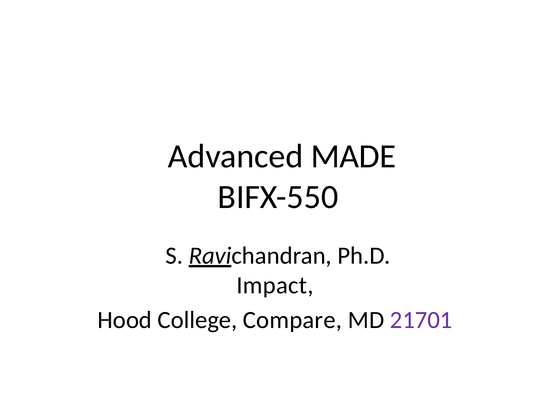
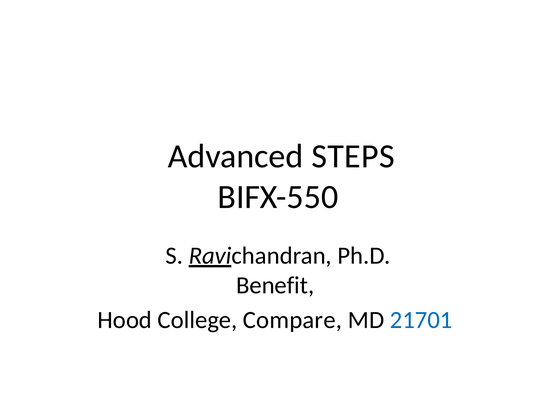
MADE: MADE -> STEPS (353, 156)
Impact: Impact -> Benefit (275, 285)
21701 colour: purple -> blue (421, 320)
